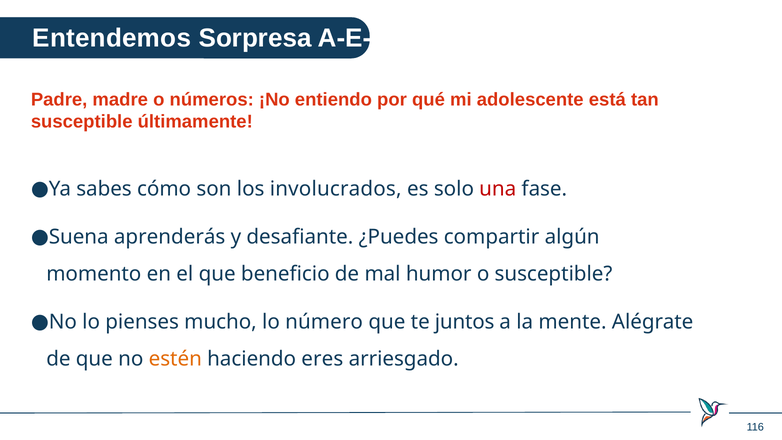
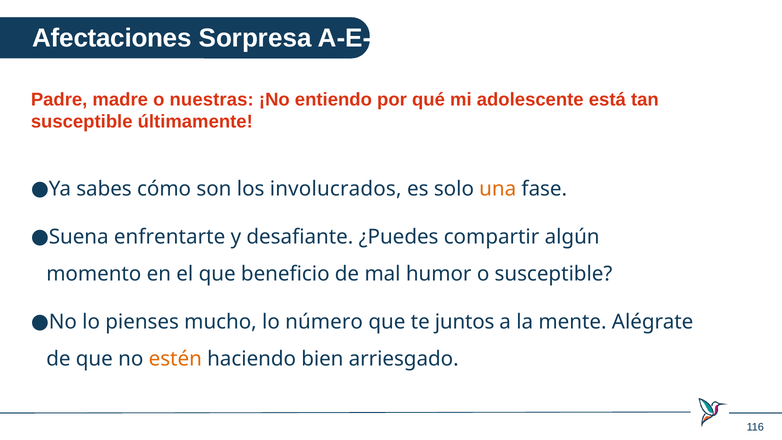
Entendemos: Entendemos -> Afectaciones (112, 38)
números: números -> nuestras (212, 99)
una colour: red -> orange (498, 189)
aprenderás: aprenderás -> enfrentarte (170, 237)
eres: eres -> bien (322, 359)
